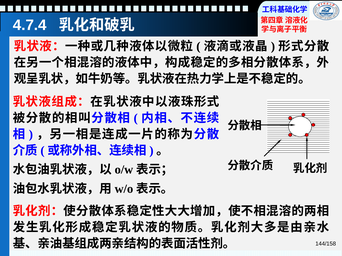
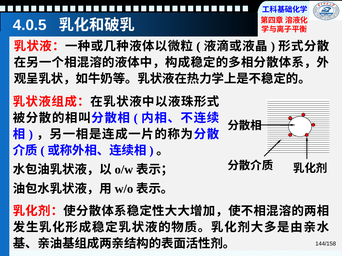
4.7.4: 4.7.4 -> 4.0.5 (30, 25)
